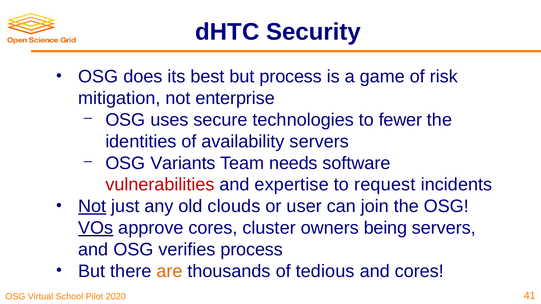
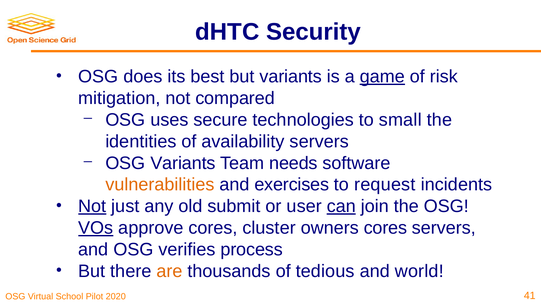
but process: process -> variants (291, 77)
game underline: none -> present (382, 77)
enterprise: enterprise -> compared (235, 98)
fewer: fewer -> small (400, 120)
vulnerabilities colour: red -> orange (160, 185)
expertise: expertise -> exercises (292, 185)
clouds: clouds -> submit (234, 207)
can underline: none -> present (341, 207)
owners being: being -> cores (385, 228)
and cores: cores -> world (419, 271)
